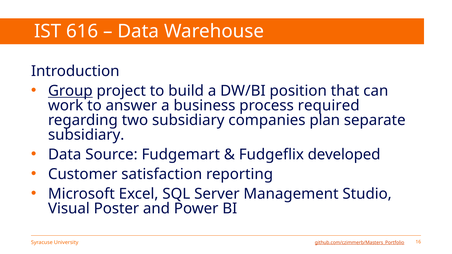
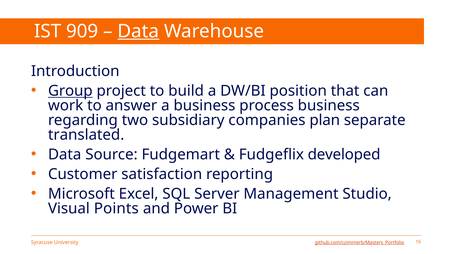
616: 616 -> 909 (82, 31)
Data underline: none -> present (138, 31)
process required: required -> business (329, 106)
subsidiary: subsidiary -> translated (86, 135)
Poster: Poster -> Points (116, 209)
